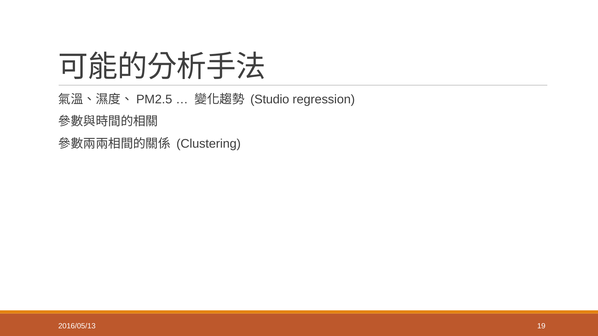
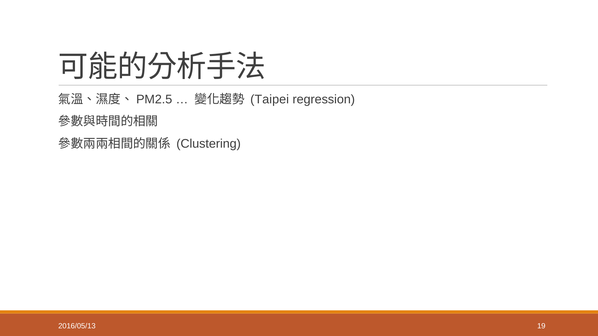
Studio: Studio -> Taipei (270, 99)
